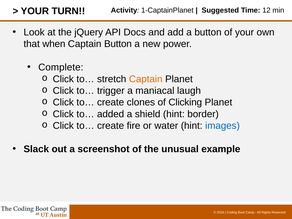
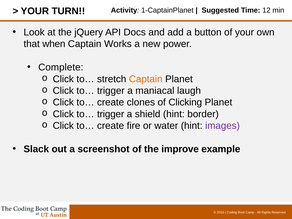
Captain Button: Button -> Works (118, 44)
added: added -> trigger (111, 114)
images colour: blue -> purple (222, 126)
unusual: unusual -> improve (180, 149)
